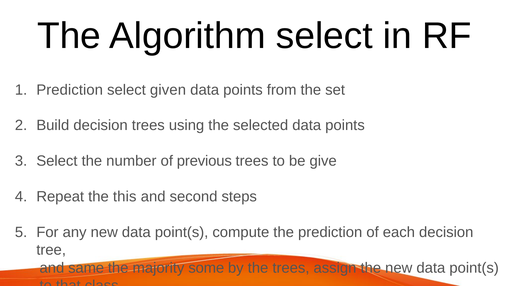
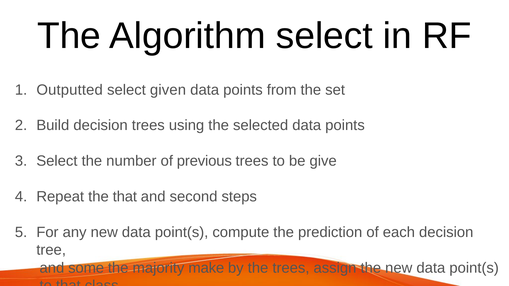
Prediction: Prediction -> Outputted (70, 90)
the this: this -> that (125, 197)
same: same -> some (86, 268)
some: some -> make (206, 268)
